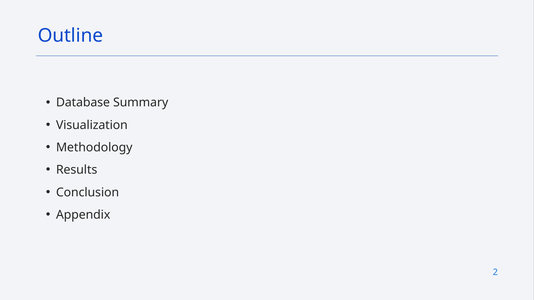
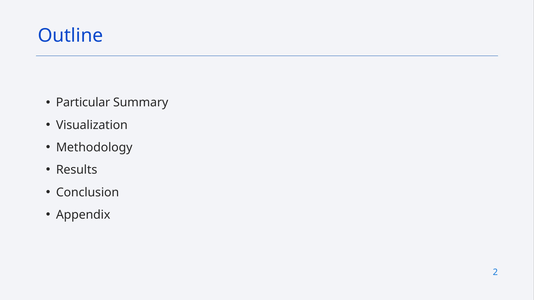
Database: Database -> Particular (83, 103)
